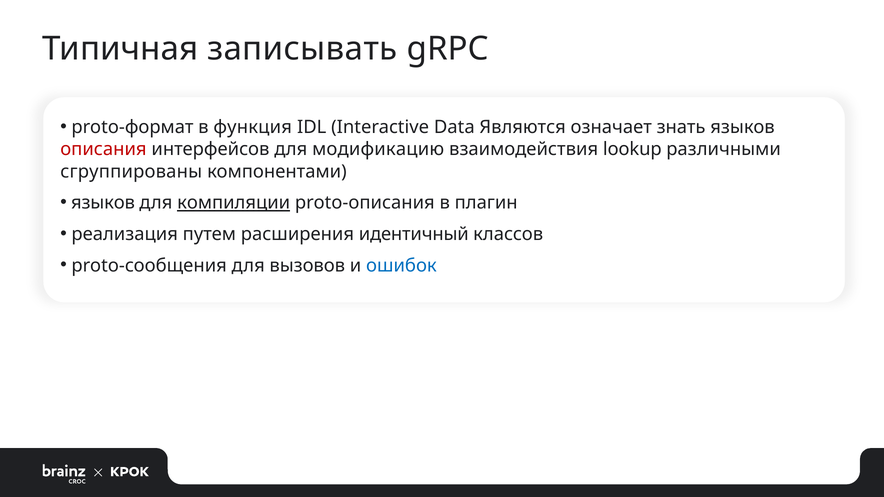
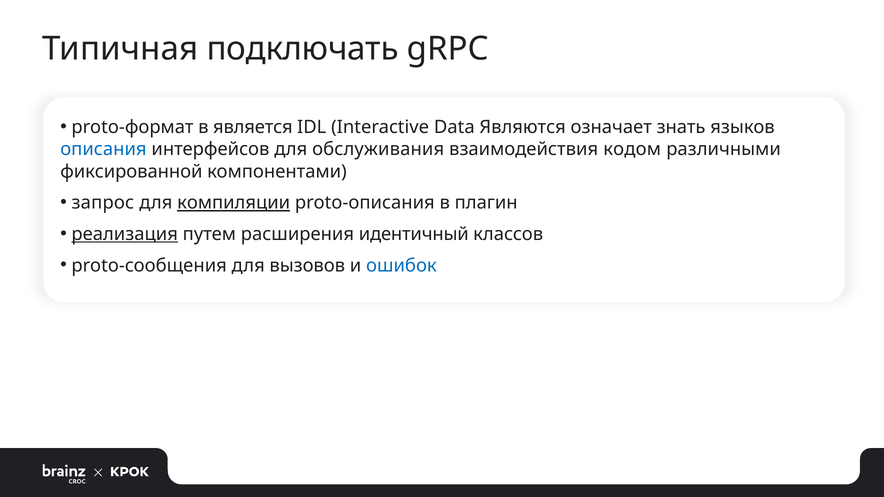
записывать: записывать -> подключать (303, 49)
функция: функция -> является (253, 127)
описания colour: red -> blue (103, 149)
модификацию: модификацию -> обслуживания (378, 149)
lookup: lookup -> кодом (632, 149)
сгруппированы: сгруппированы -> фиксированной (131, 172)
языков: языков -> запрос (103, 203)
реализация underline: none -> present (125, 234)
